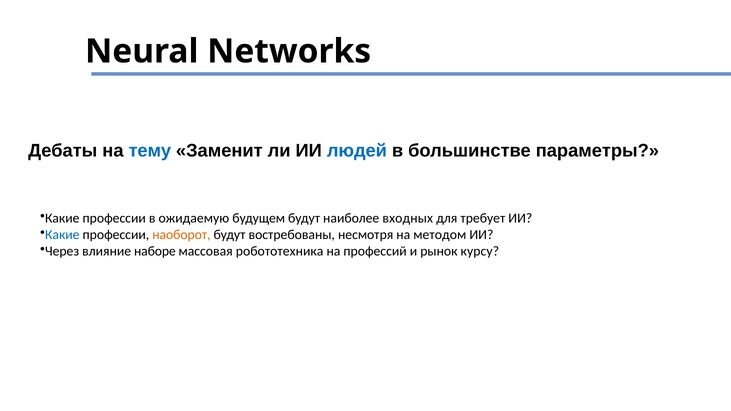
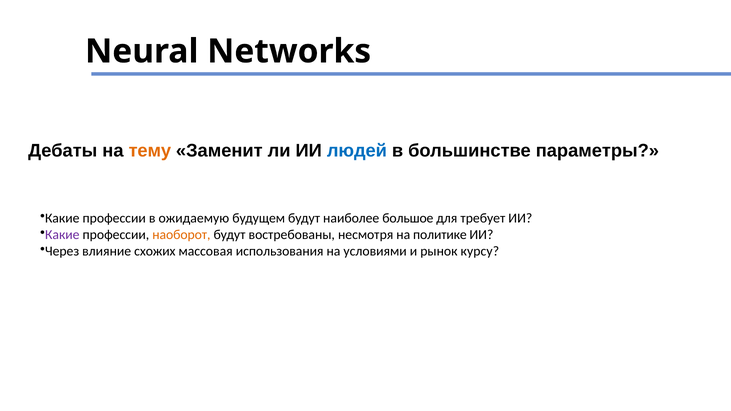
тему colour: blue -> orange (150, 151)
входных: входных -> большое (408, 219)
Какие colour: blue -> purple (62, 235)
методом: методом -> политике (440, 235)
наборе: наборе -> схожих (155, 251)
робототехника: робототехника -> использования (280, 251)
профессий: профессий -> условиями (375, 251)
